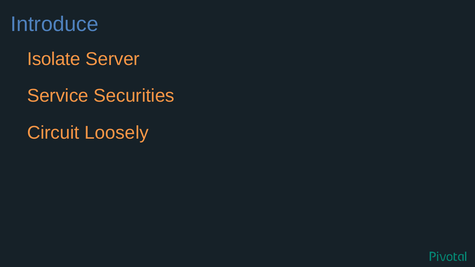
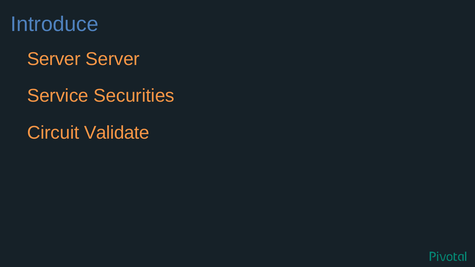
Isolate: Isolate -> Server (54, 59)
Loosely: Loosely -> Validate (117, 133)
